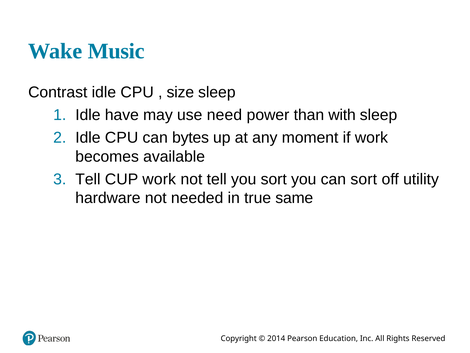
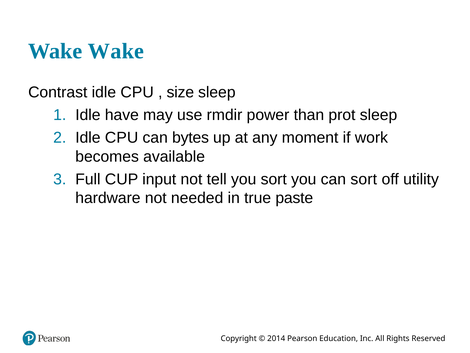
Wake Music: Music -> Wake (116, 51)
need: need -> rmdir (225, 115)
with: with -> prot (342, 115)
Tell: Tell -> Full (88, 179)
P work: work -> input (159, 179)
same: same -> paste (294, 198)
